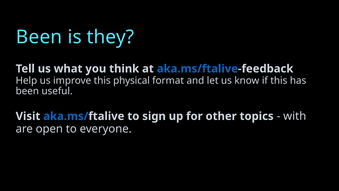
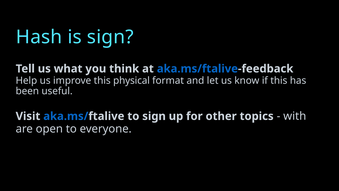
Been: Been -> Hash (39, 37)
is they: they -> sign (110, 37)
